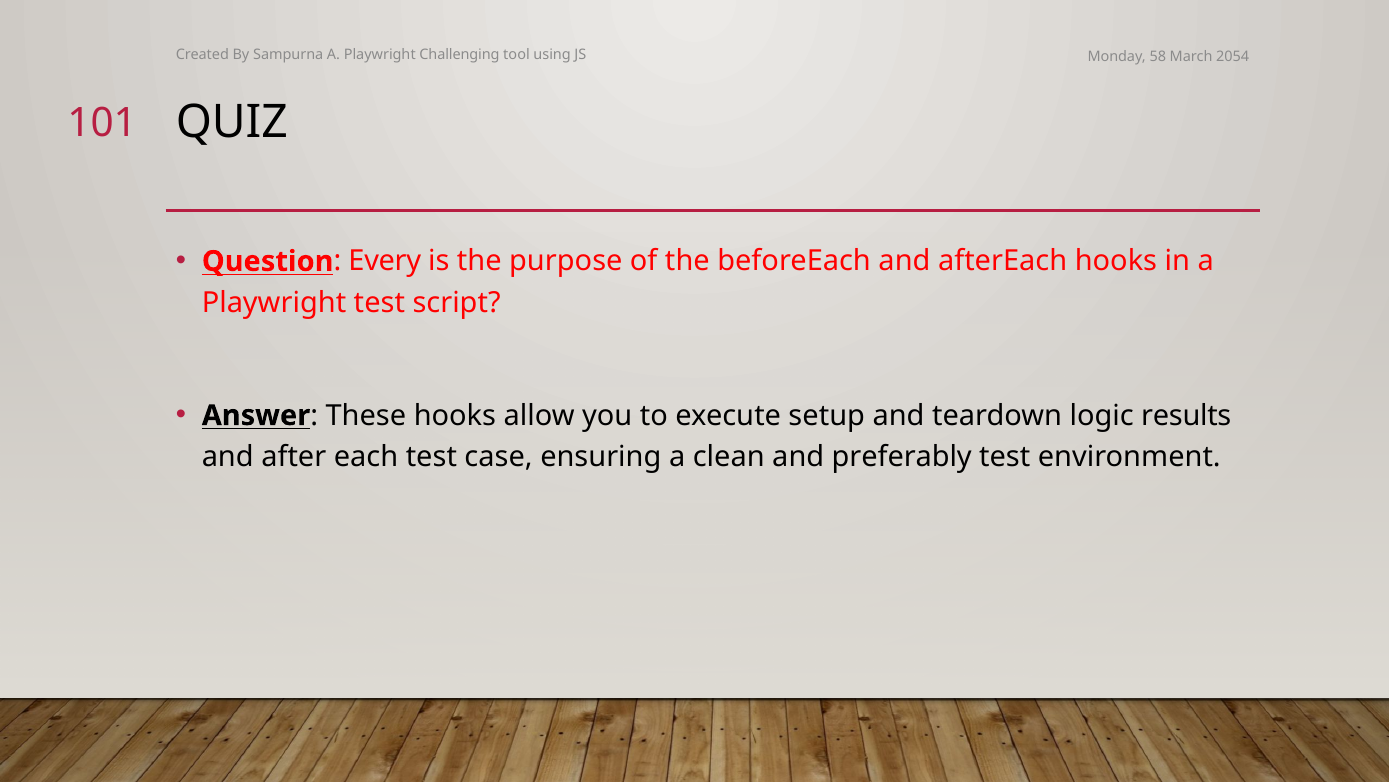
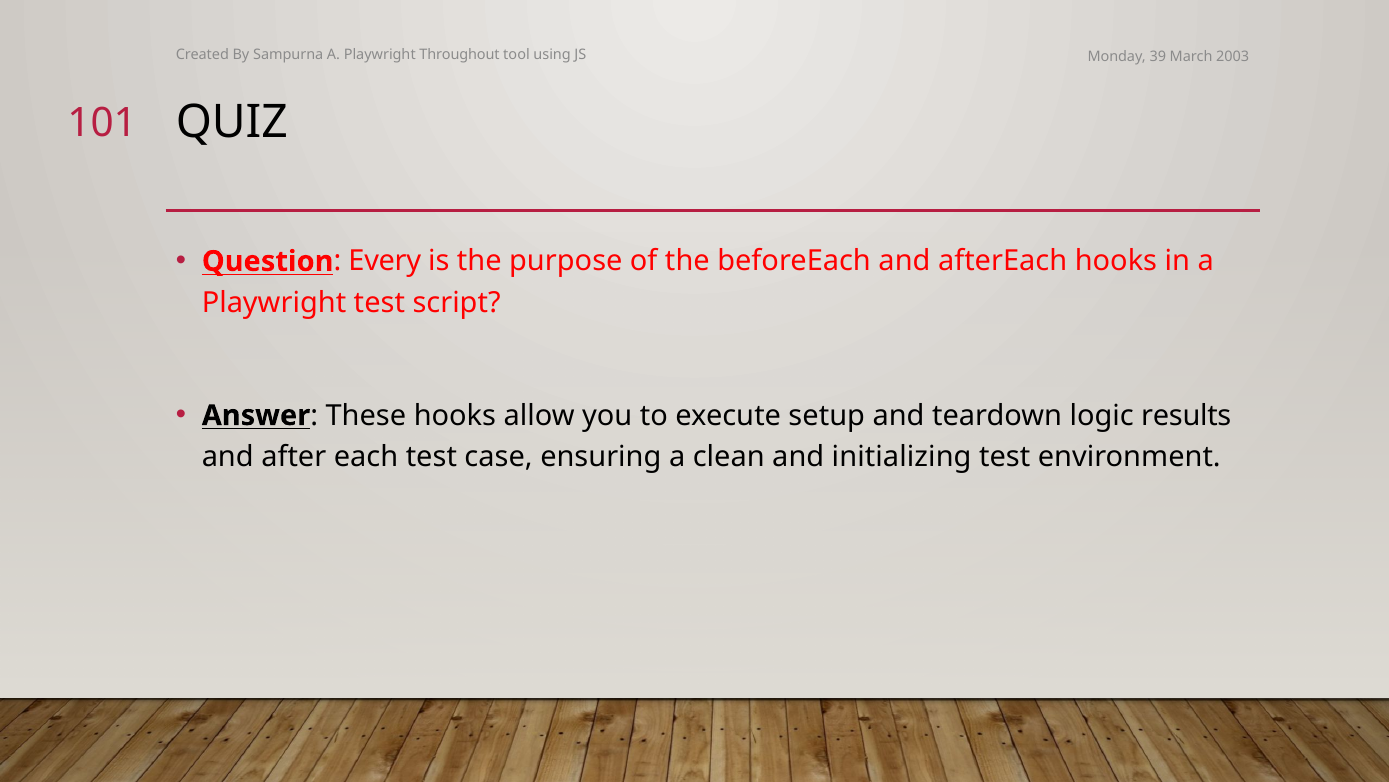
Challenging: Challenging -> Throughout (460, 55)
58: 58 -> 39 (1158, 56)
2054: 2054 -> 2003 (1233, 56)
preferably: preferably -> initializing (902, 457)
